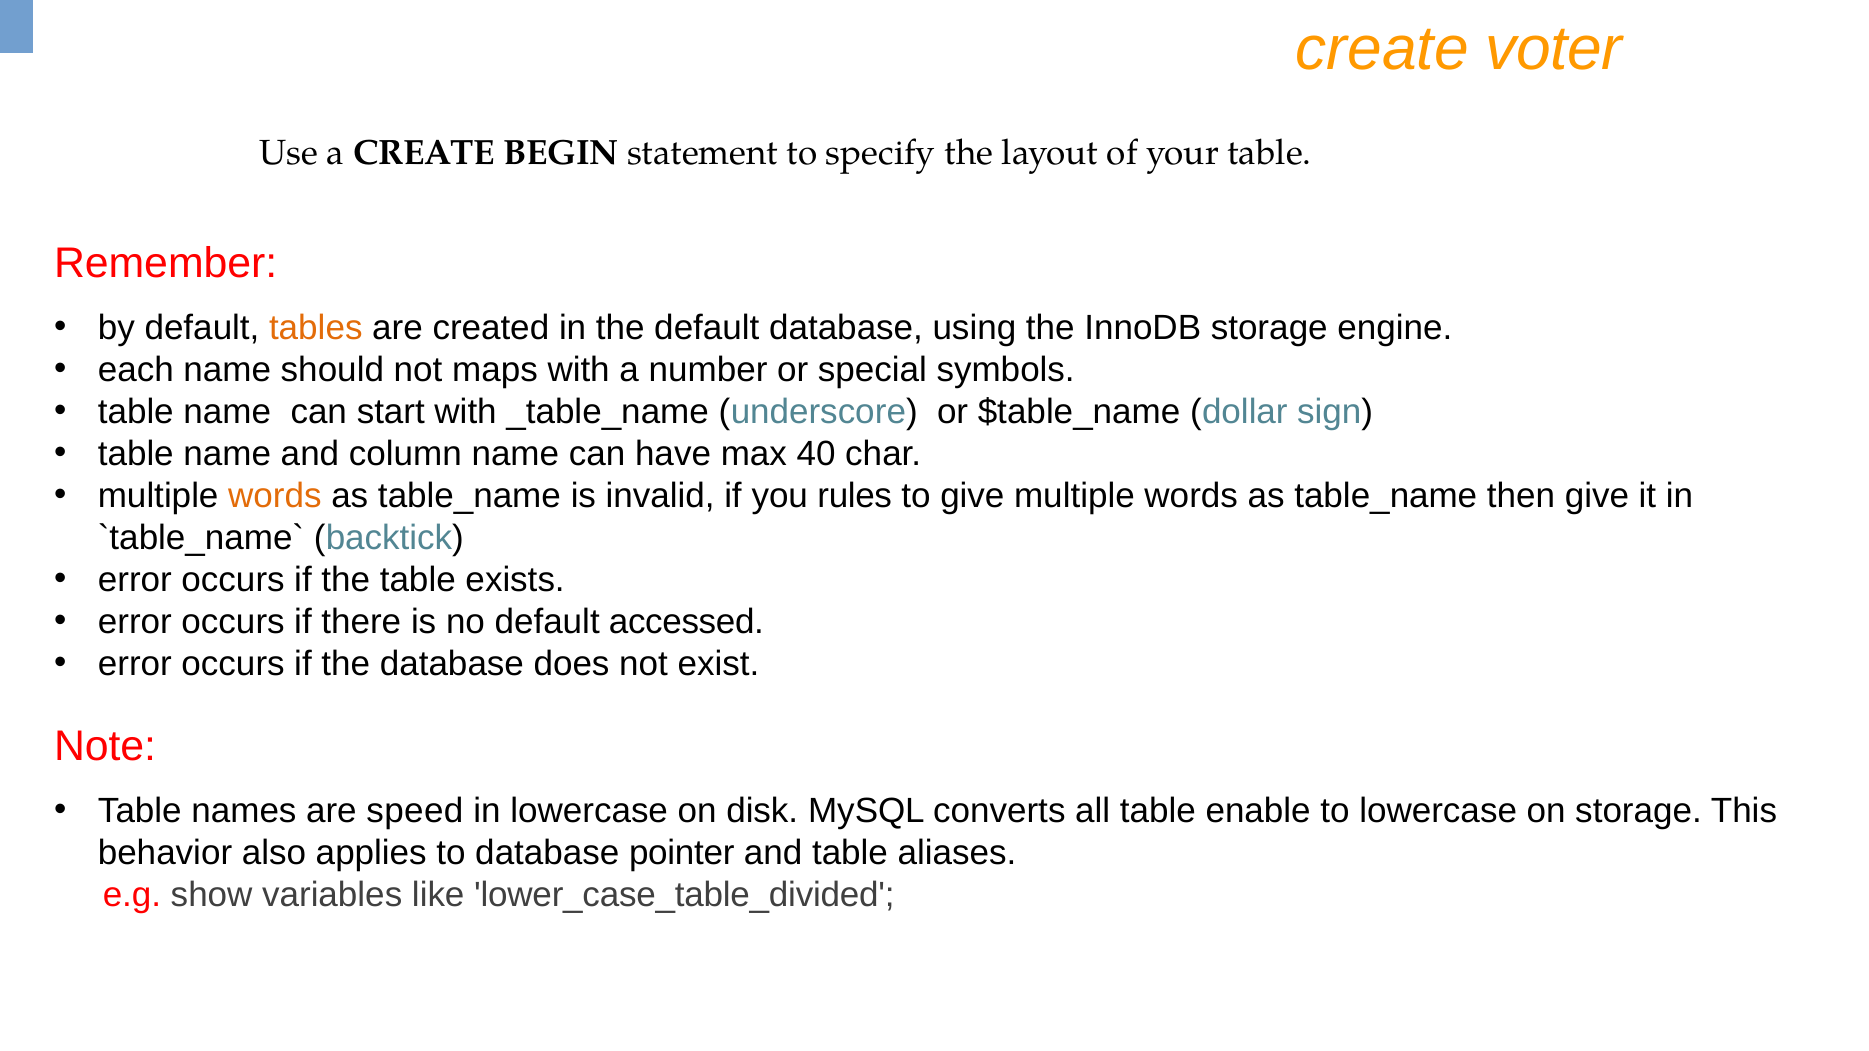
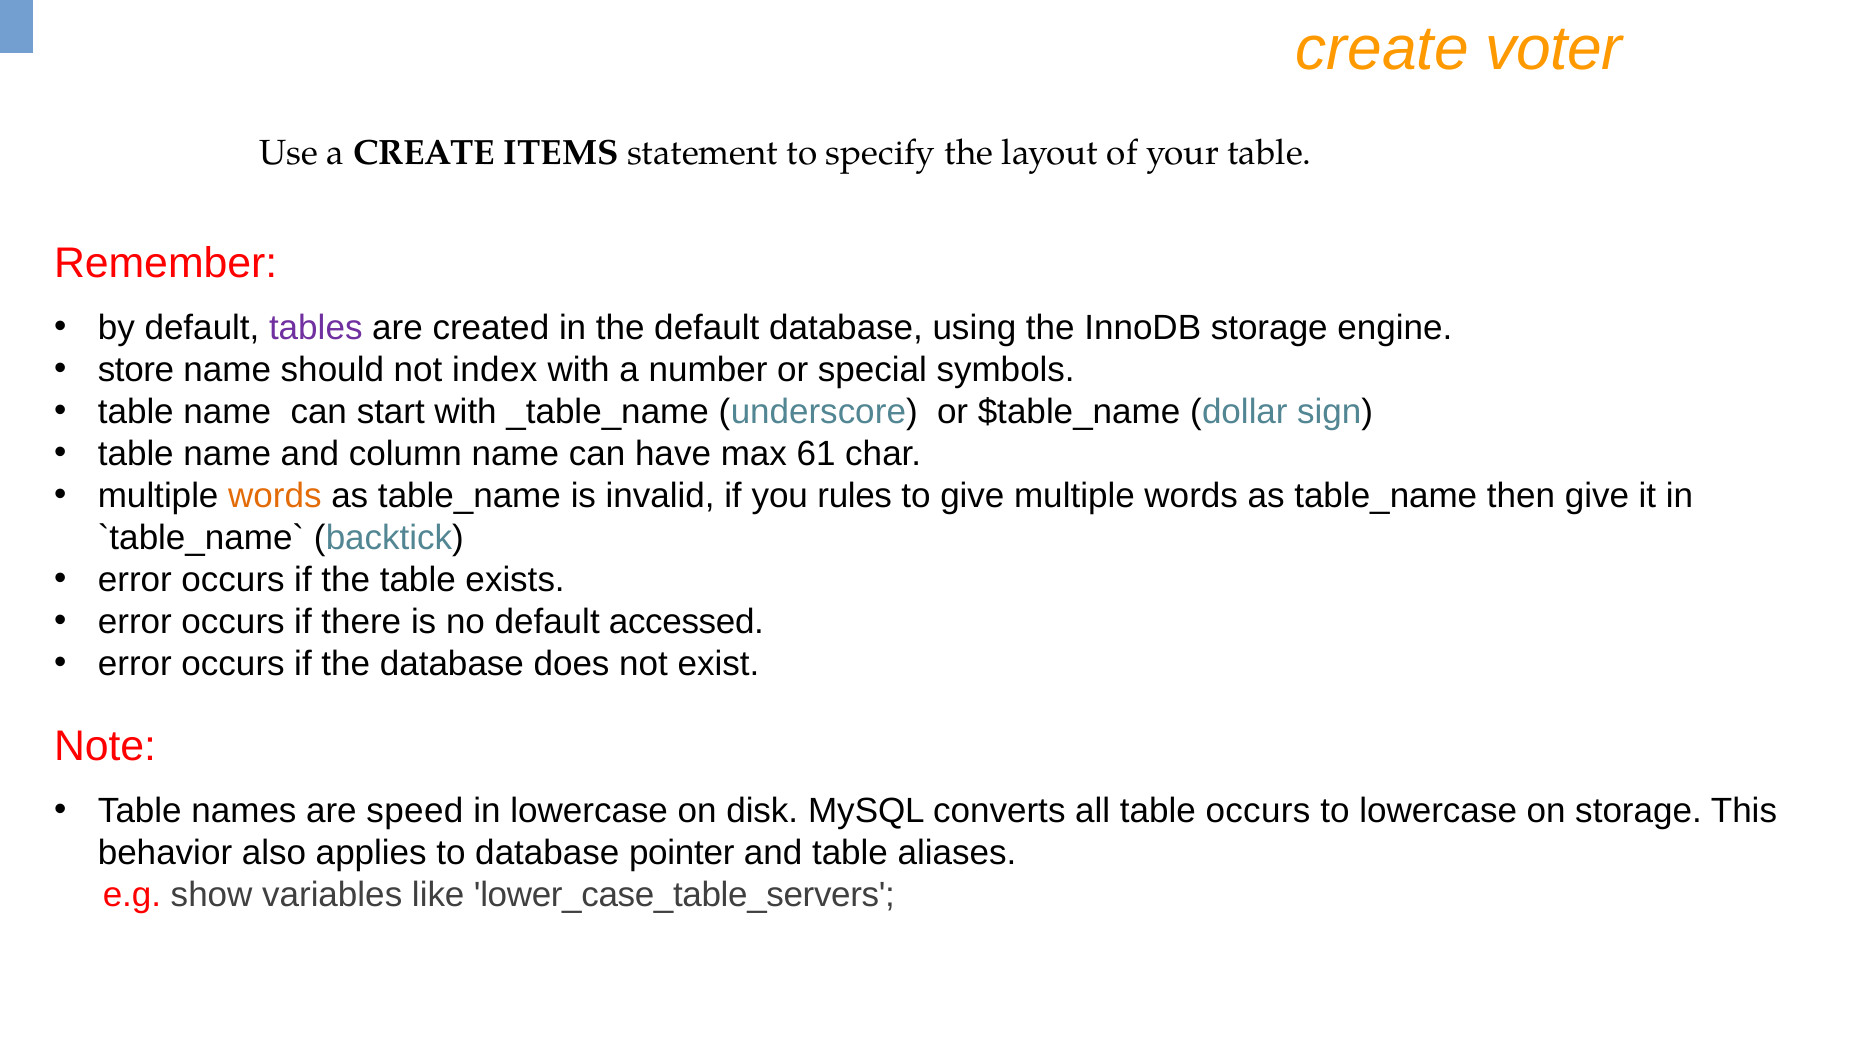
BEGIN: BEGIN -> ITEMS (561, 153)
tables colour: orange -> purple (316, 328)
each: each -> store (136, 370)
maps: maps -> index (495, 370)
40: 40 -> 61 (816, 454)
table enable: enable -> occurs (1258, 811)
lower_case_table_divided: lower_case_table_divided -> lower_case_table_servers (684, 895)
